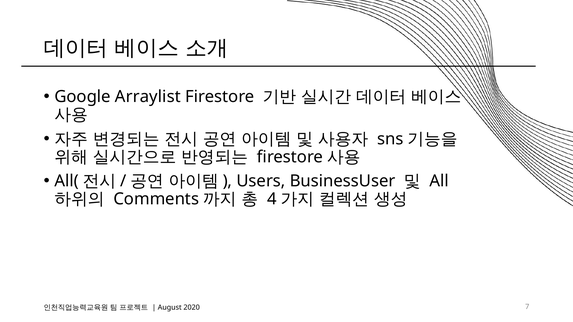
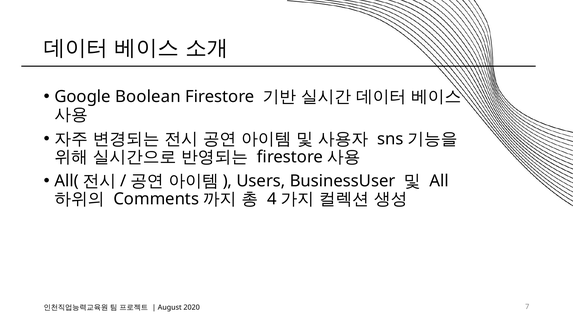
Arraylist: Arraylist -> Boolean (148, 97)
